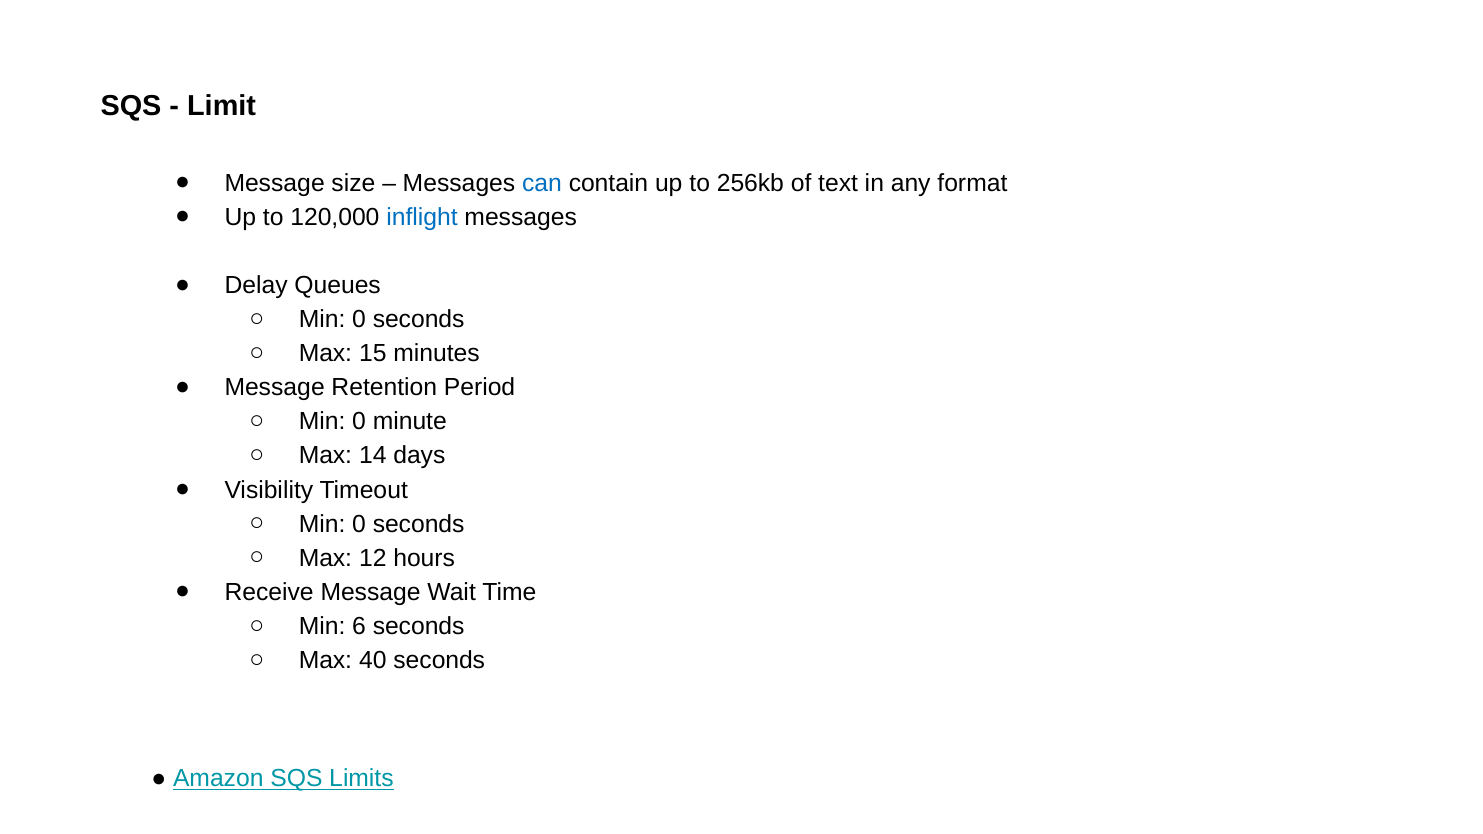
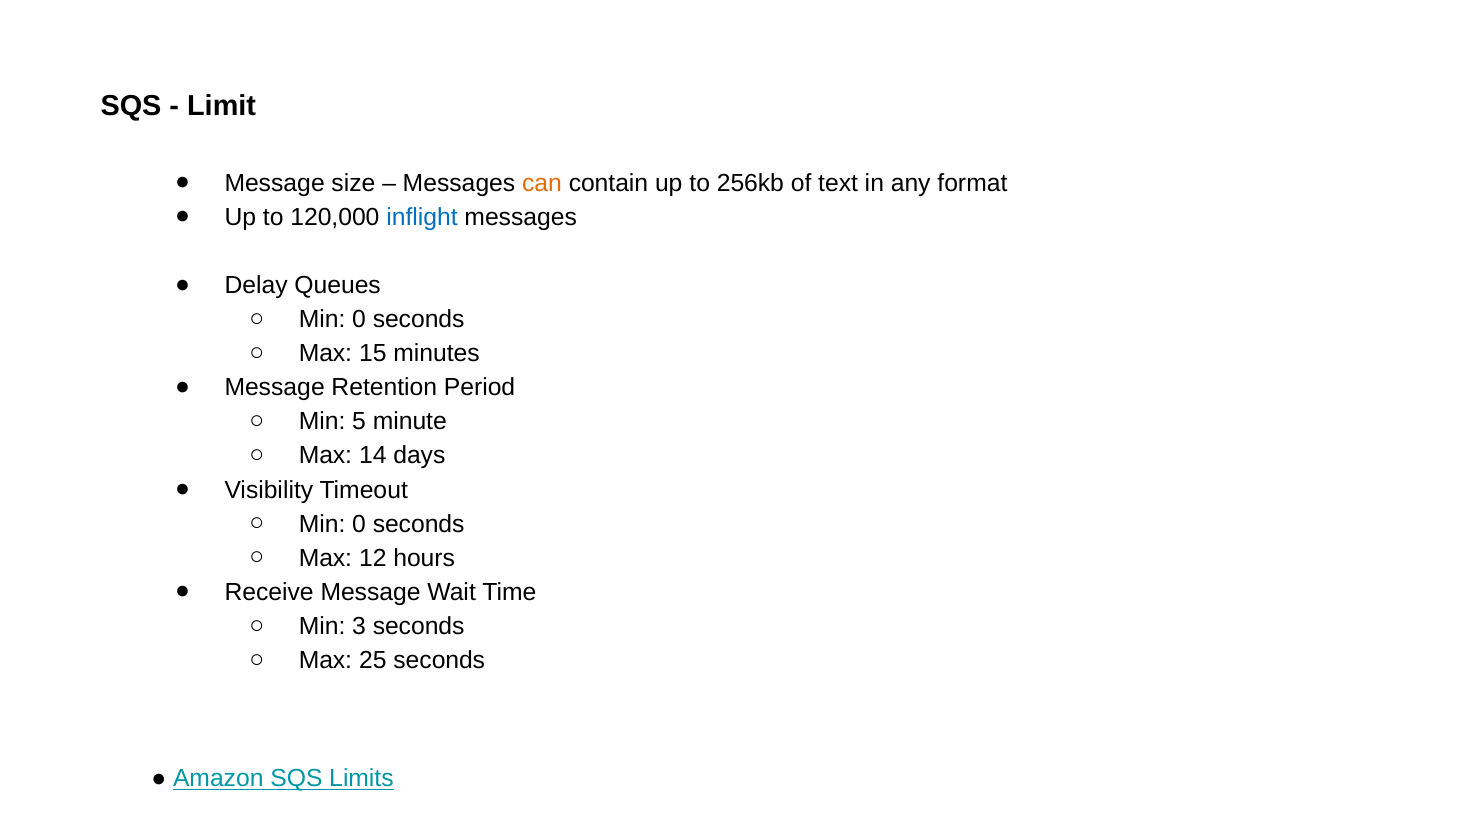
can colour: blue -> orange (542, 183)
0: 0 -> 5 (359, 422)
6: 6 -> 3 (359, 626)
40: 40 -> 25 (373, 660)
